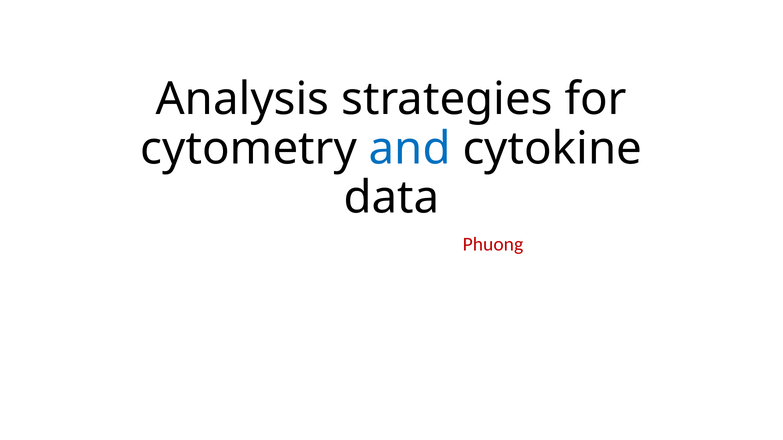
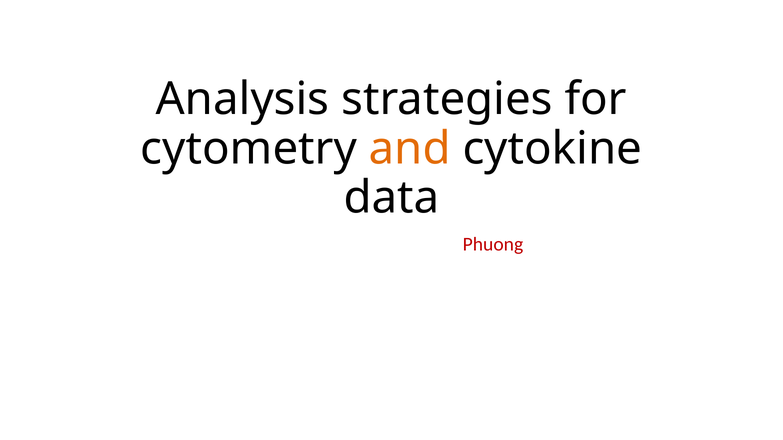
and colour: blue -> orange (410, 149)
